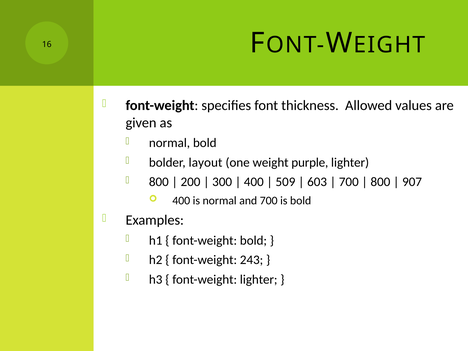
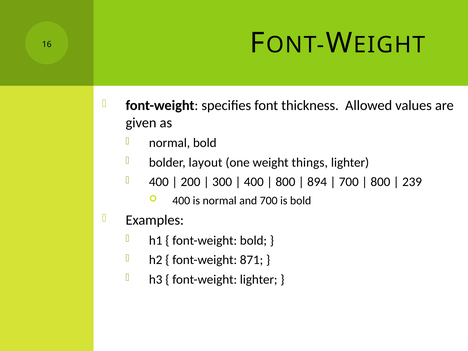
purple: purple -> things (310, 162)
800: 800 -> 400 (159, 182)
509: 509 -> 800 (285, 182)
603: 603 -> 894 (317, 182)
907: 907 -> 239 (412, 182)
243: 243 -> 871 (252, 260)
